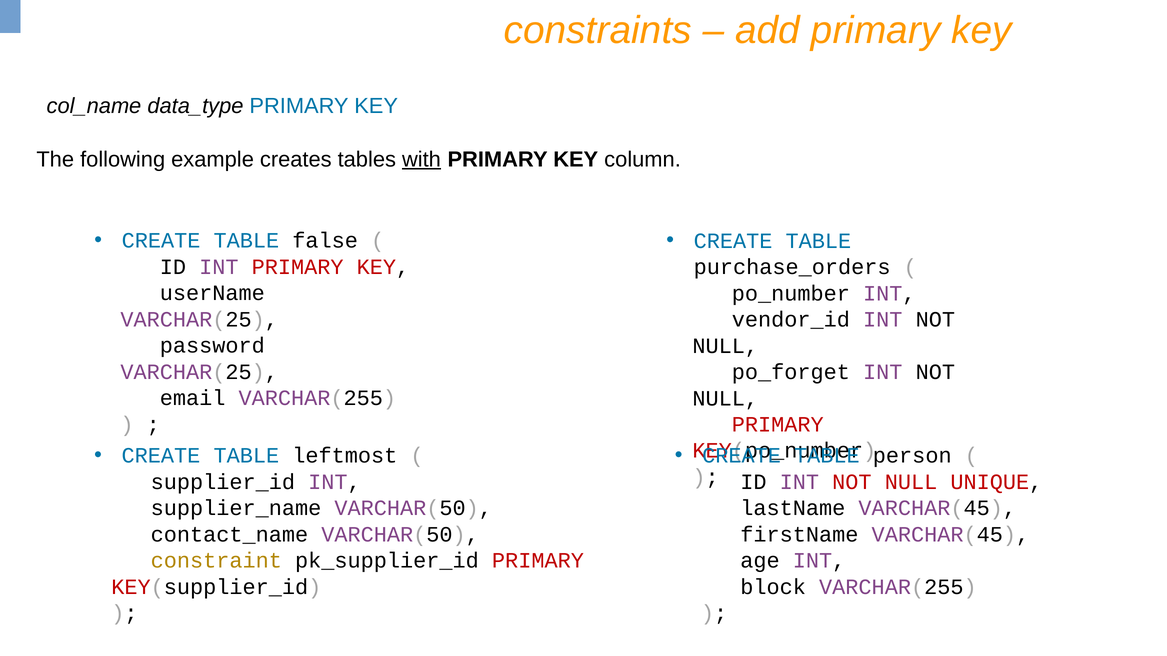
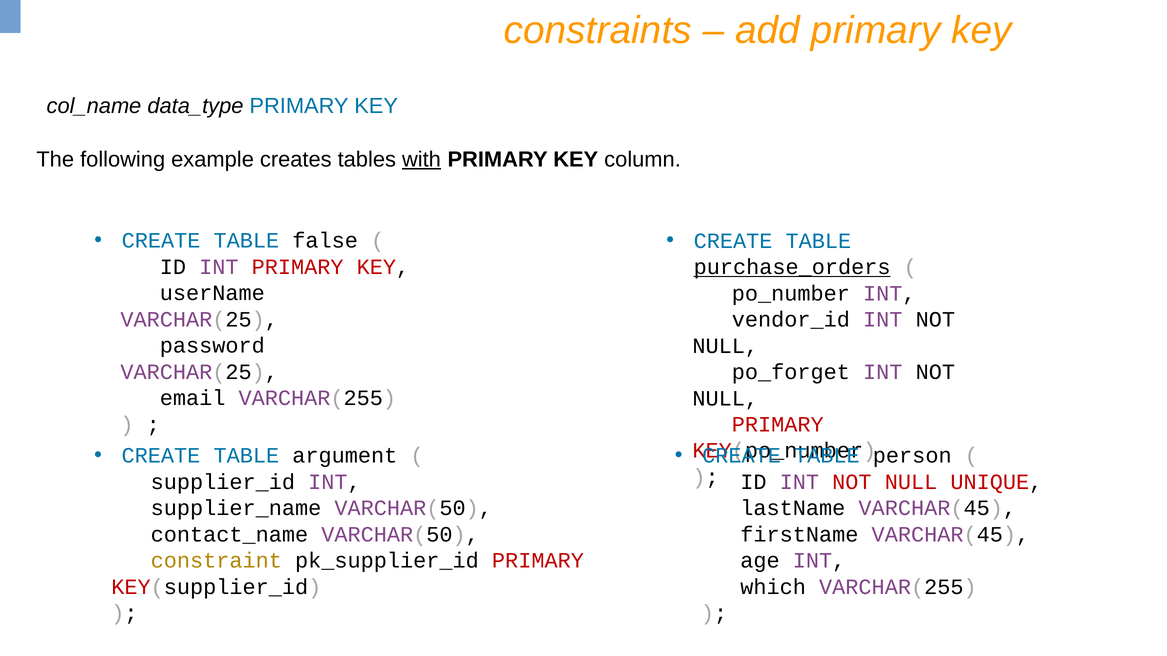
purchase_orders underline: none -> present (792, 267)
leftmost: leftmost -> argument (345, 456)
block: block -> which (773, 587)
